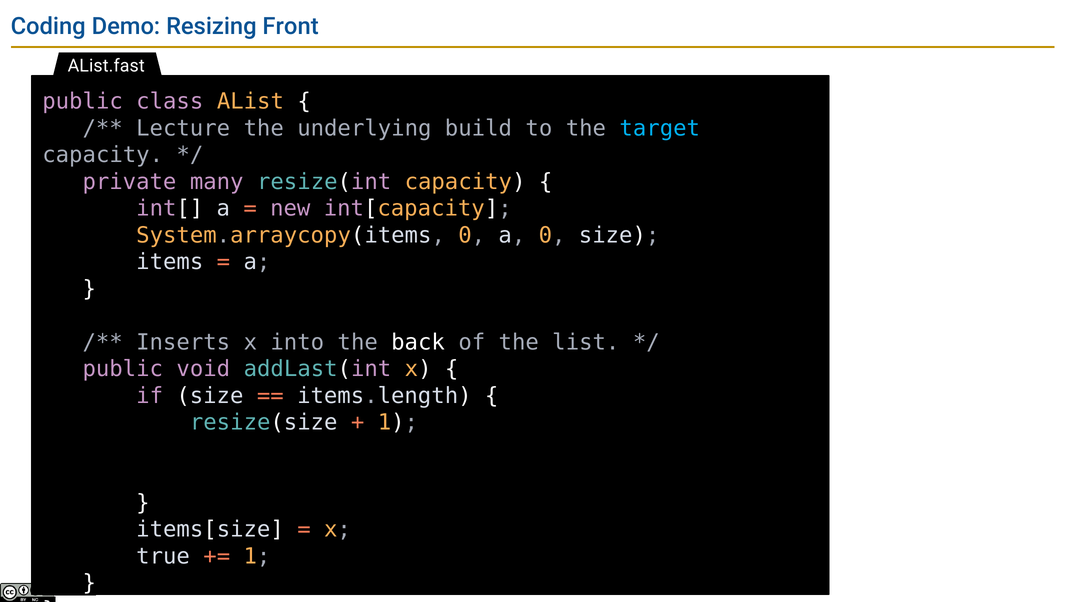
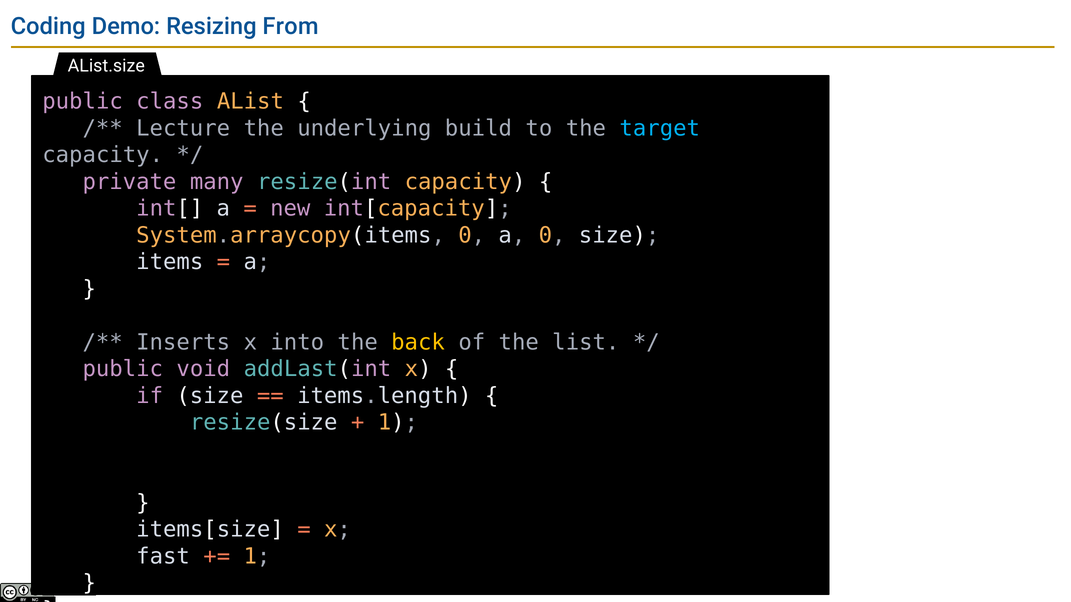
Front: Front -> From (291, 27)
AList.fast: AList.fast -> AList.size (106, 66)
back colour: white -> yellow (418, 342)
true: true -> fast (163, 557)
